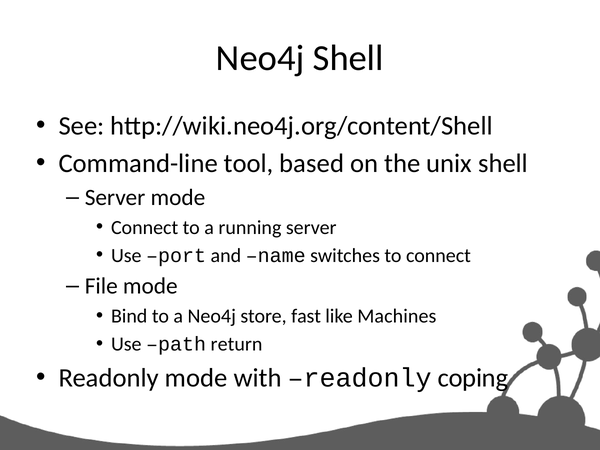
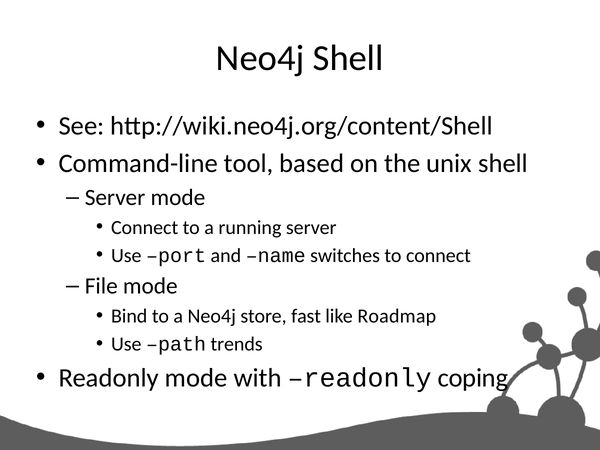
Machines: Machines -> Roadmap (397, 316)
return: return -> trends (237, 344)
